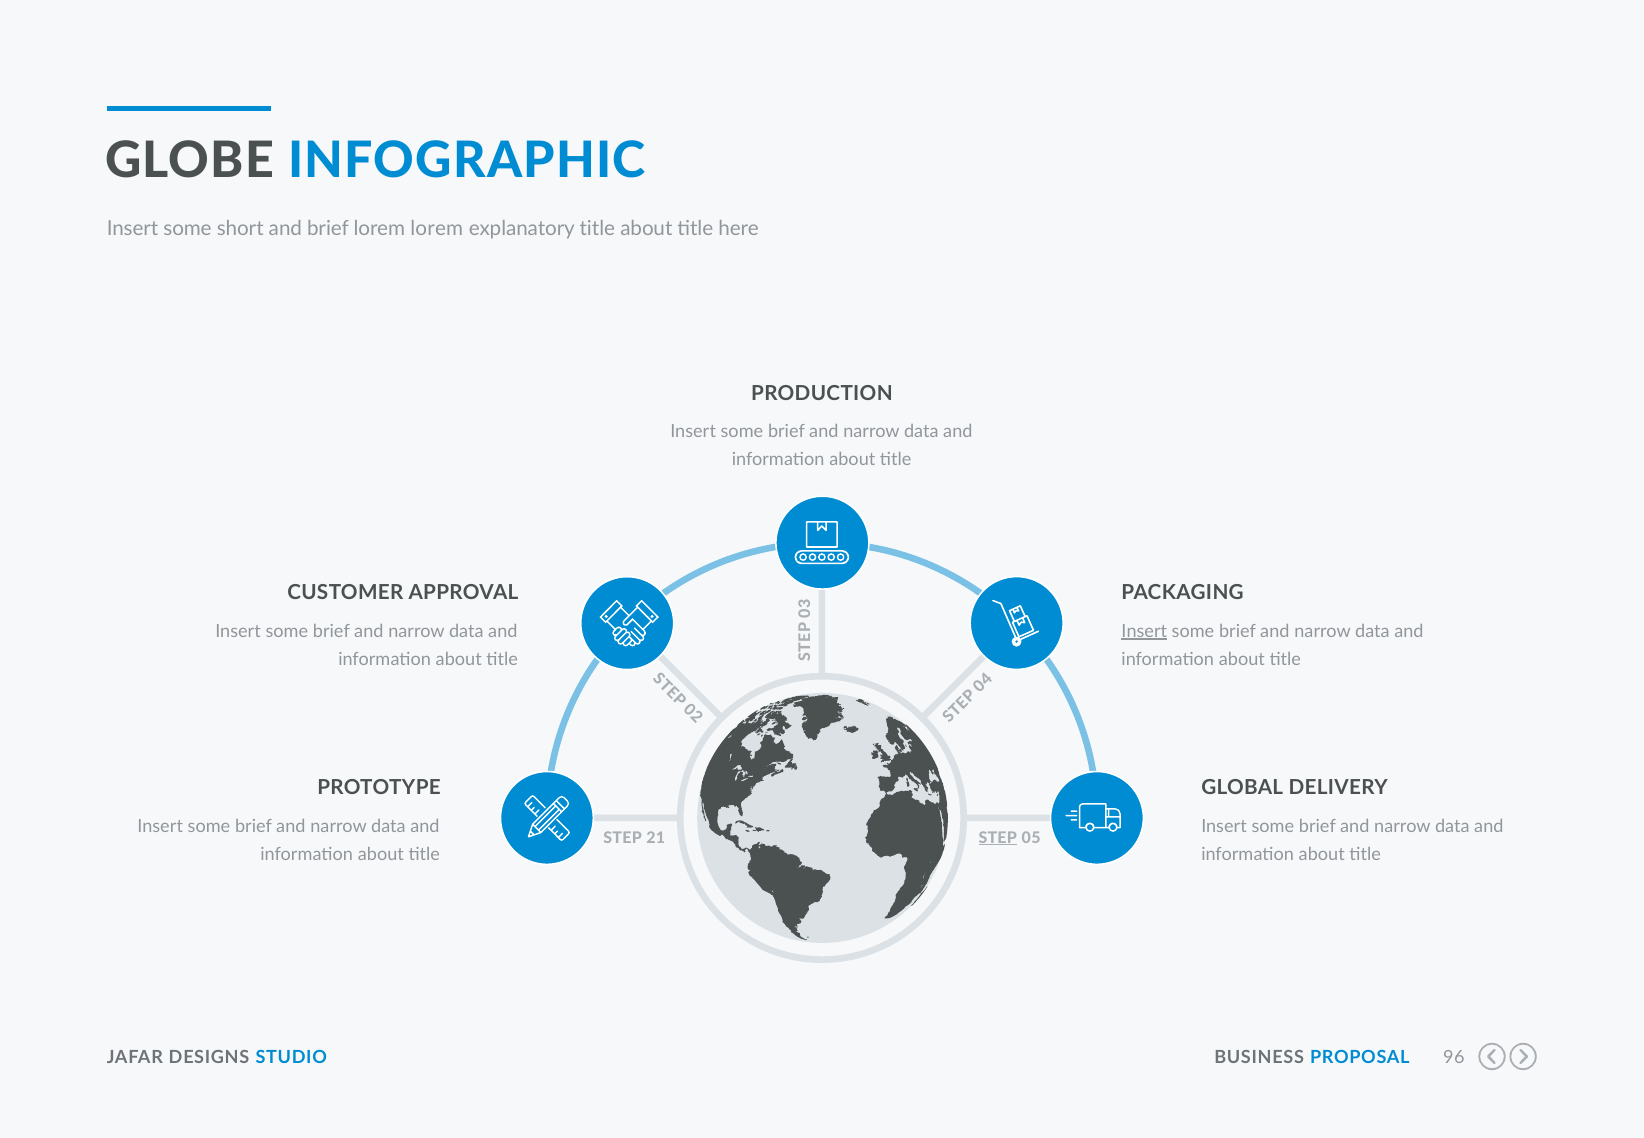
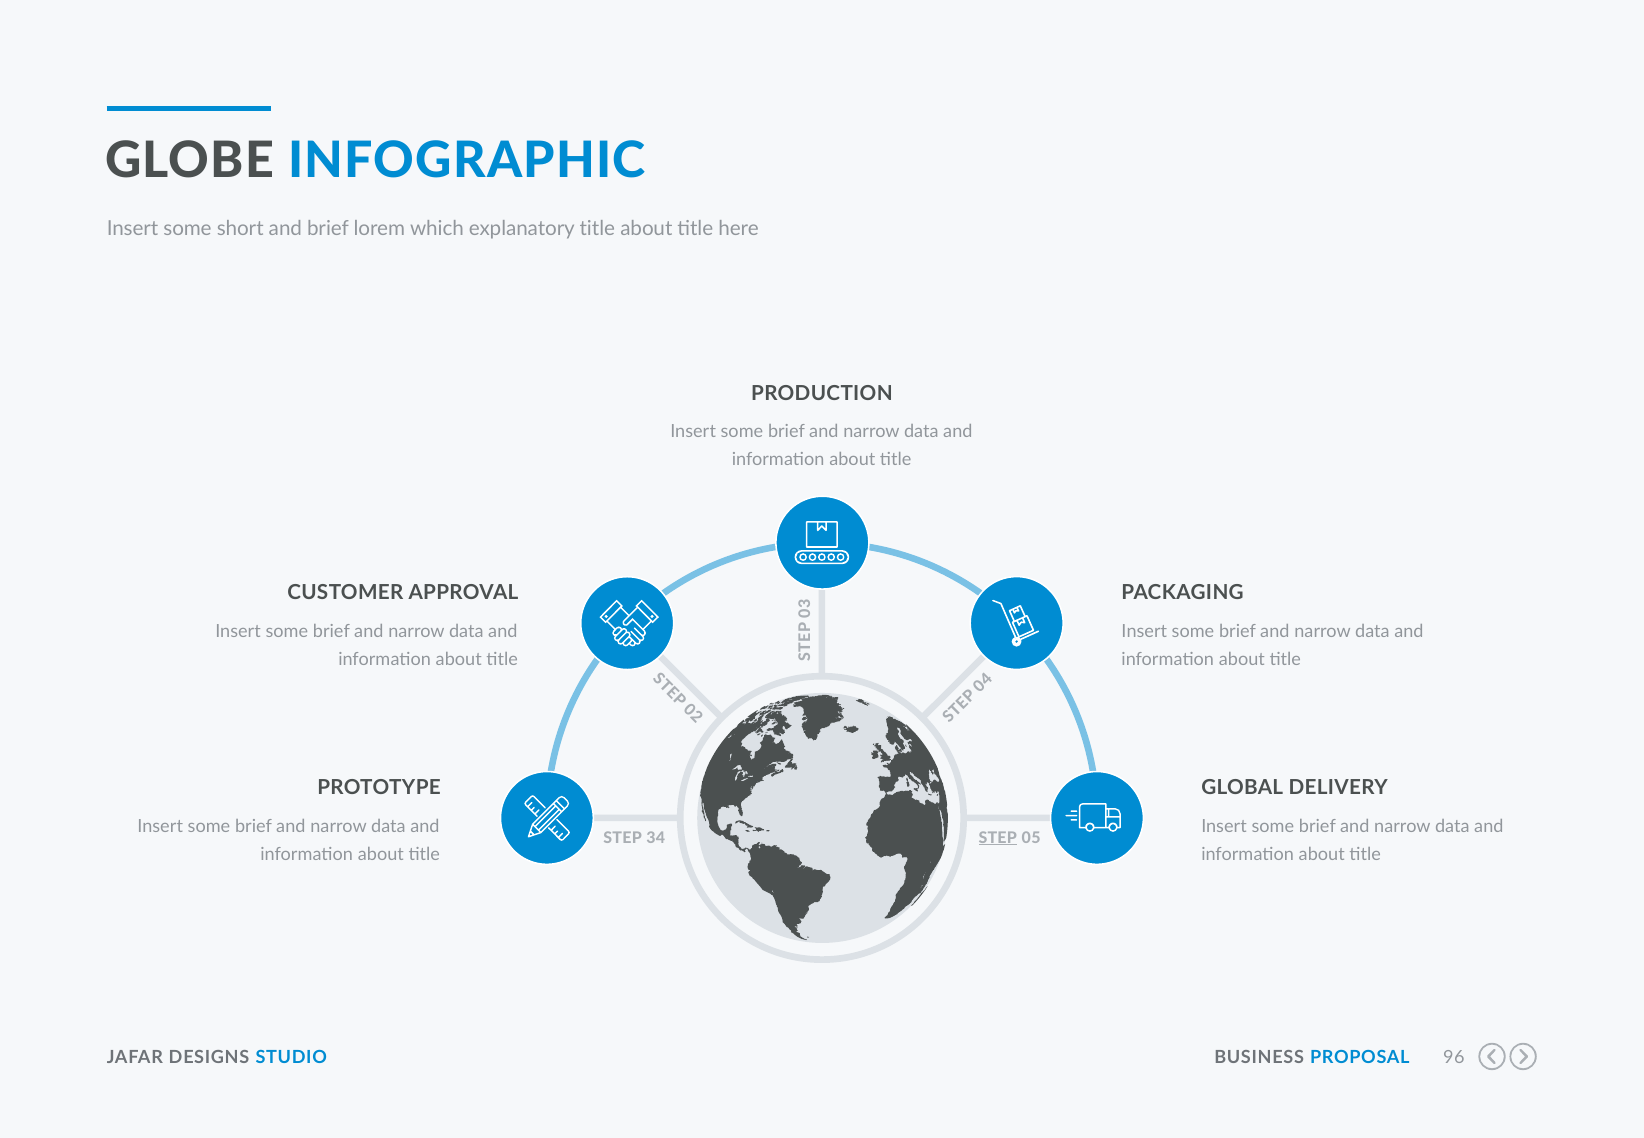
lorem lorem: lorem -> which (437, 229)
Insert underline: present -> none (1144, 631)
21: 21 -> 34 (656, 838)
